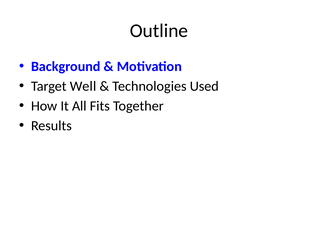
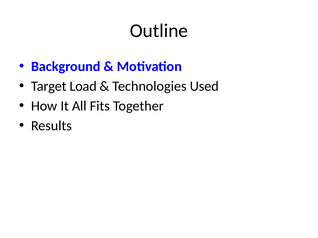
Well: Well -> Load (83, 87)
